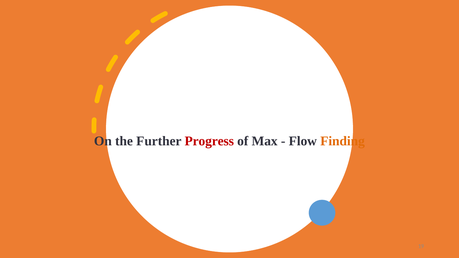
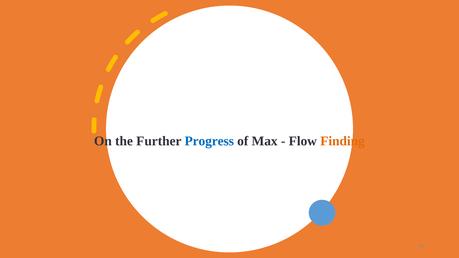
Progress colour: red -> blue (209, 141)
